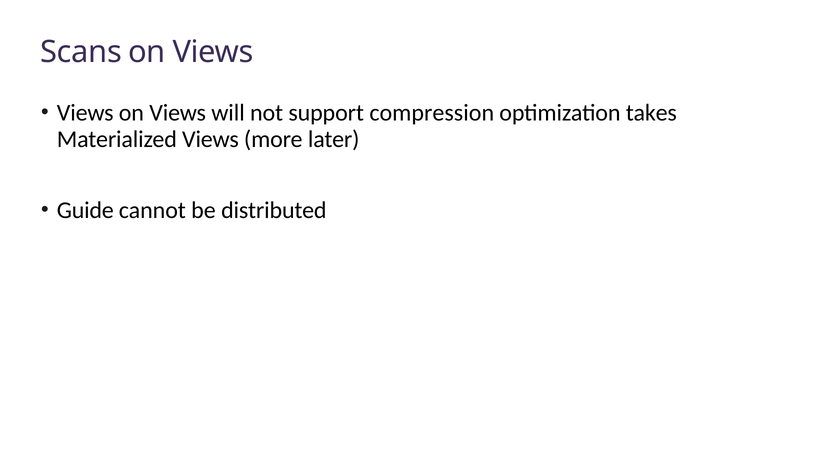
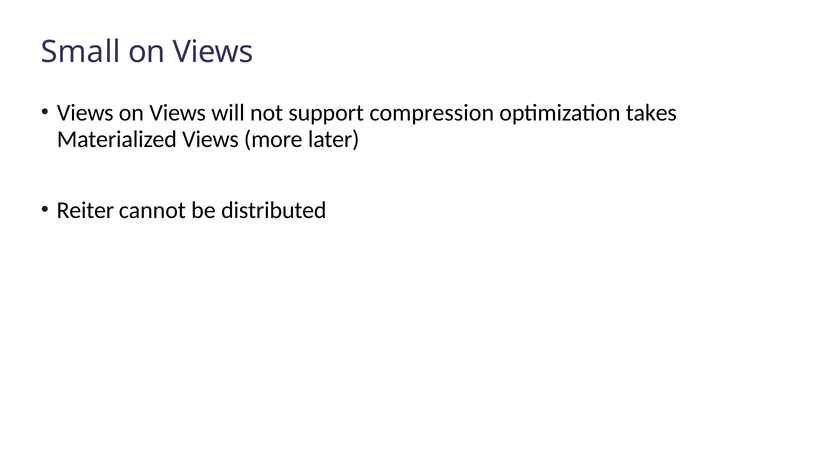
Scans: Scans -> Small (81, 52)
Guide: Guide -> Reiter (85, 210)
